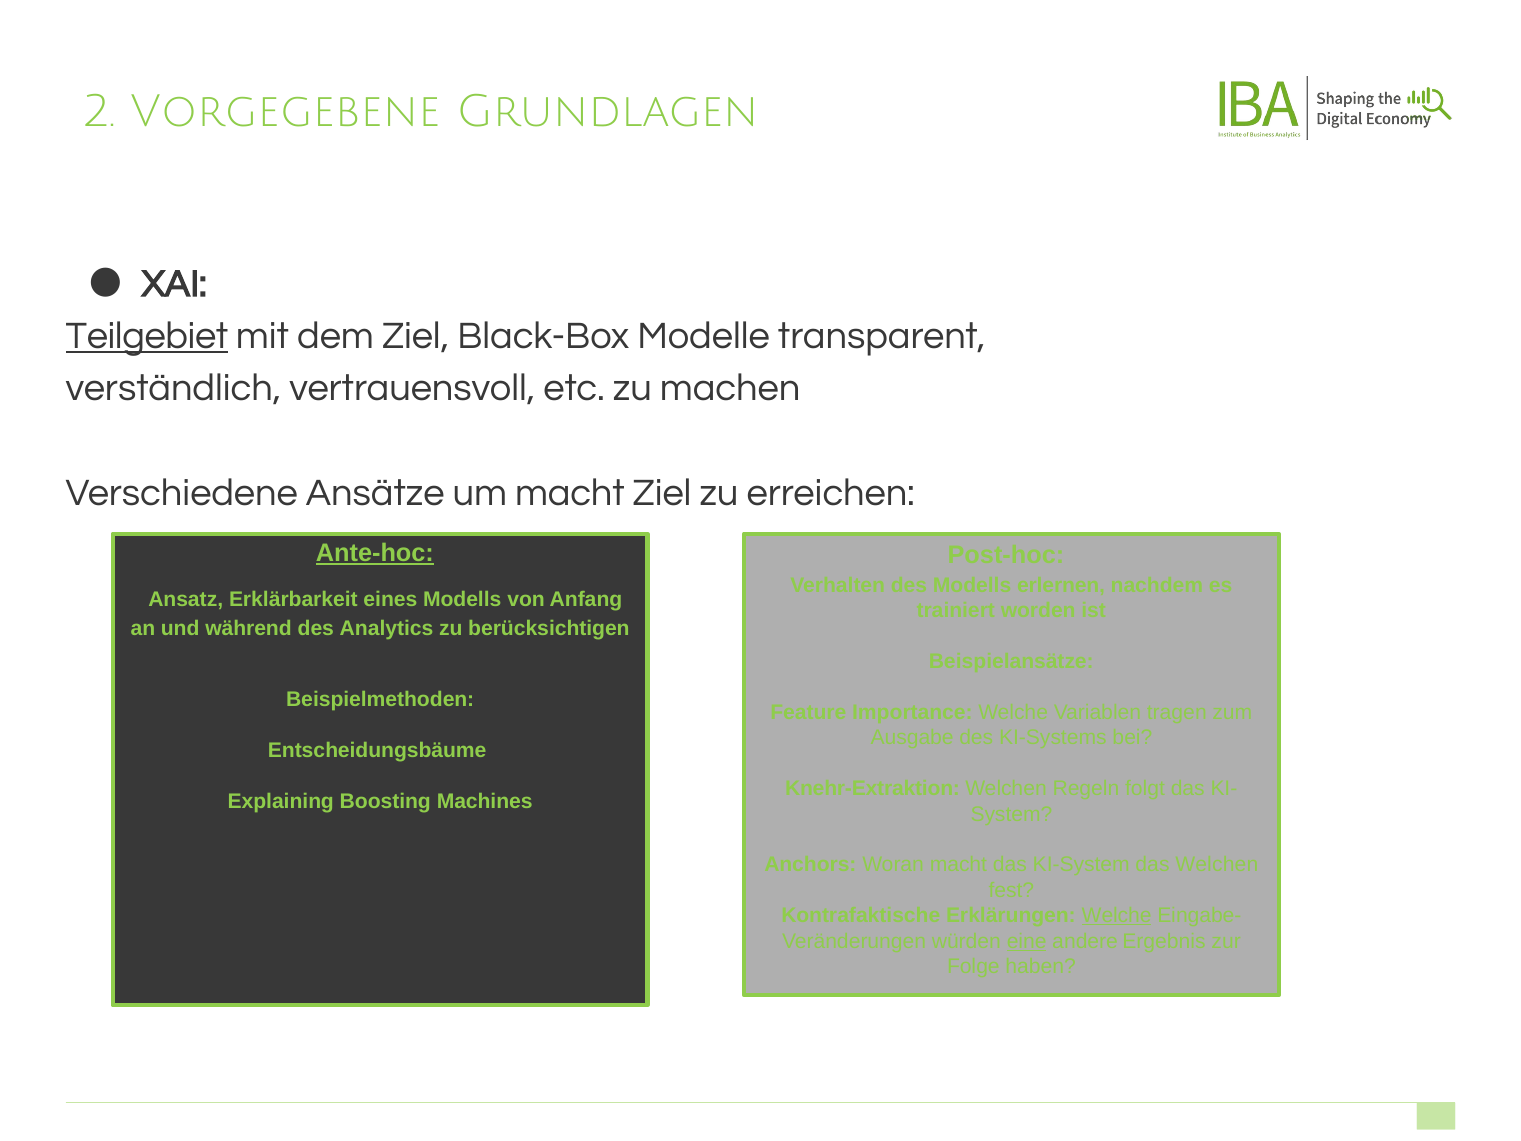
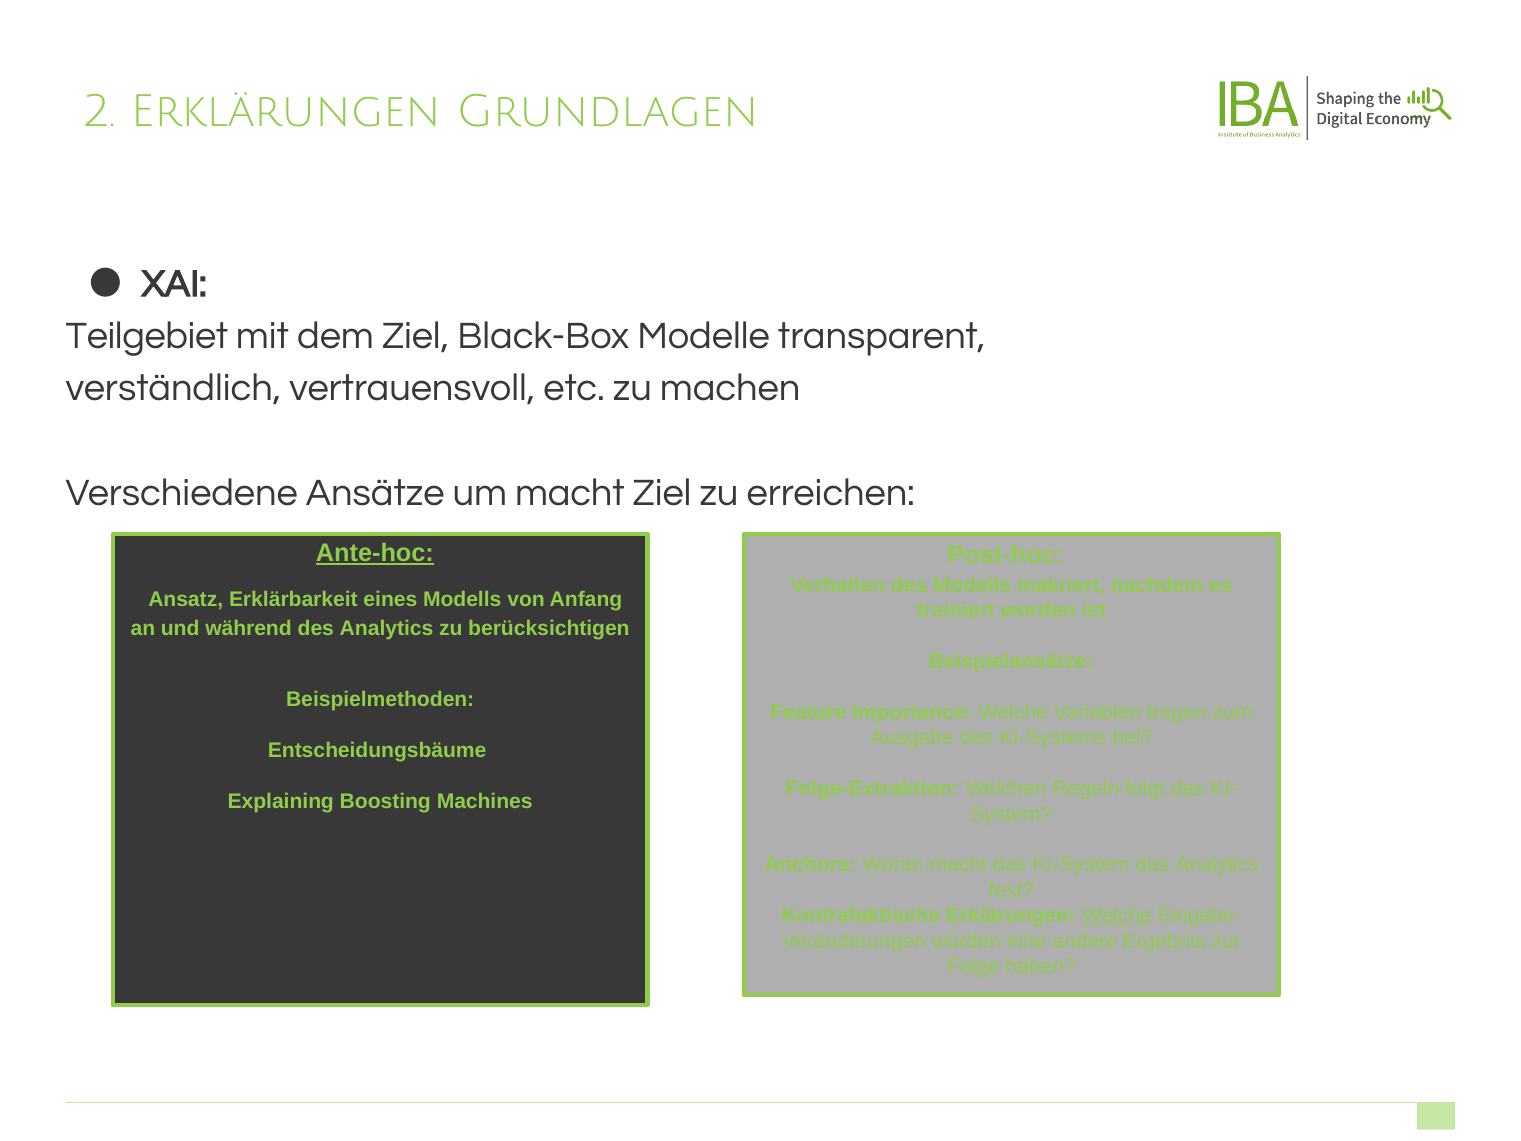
2 Vorgegebene: Vorgegebene -> Erklärungen (286, 112)
Teilgebiet underline: present -> none (147, 336)
erlernen: erlernen -> makriert (1061, 585)
Knehr-Extraktion: Knehr-Extraktion -> Folge-Extraktion (872, 789)
das Welchen: Welchen -> Analytics (1217, 865)
eine underline: present -> none (1027, 941)
